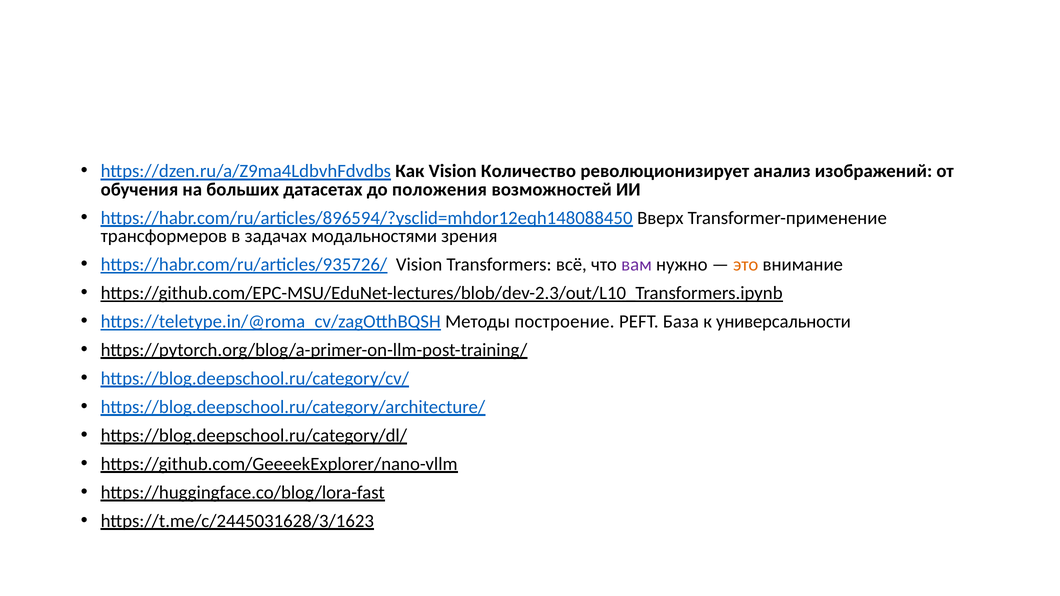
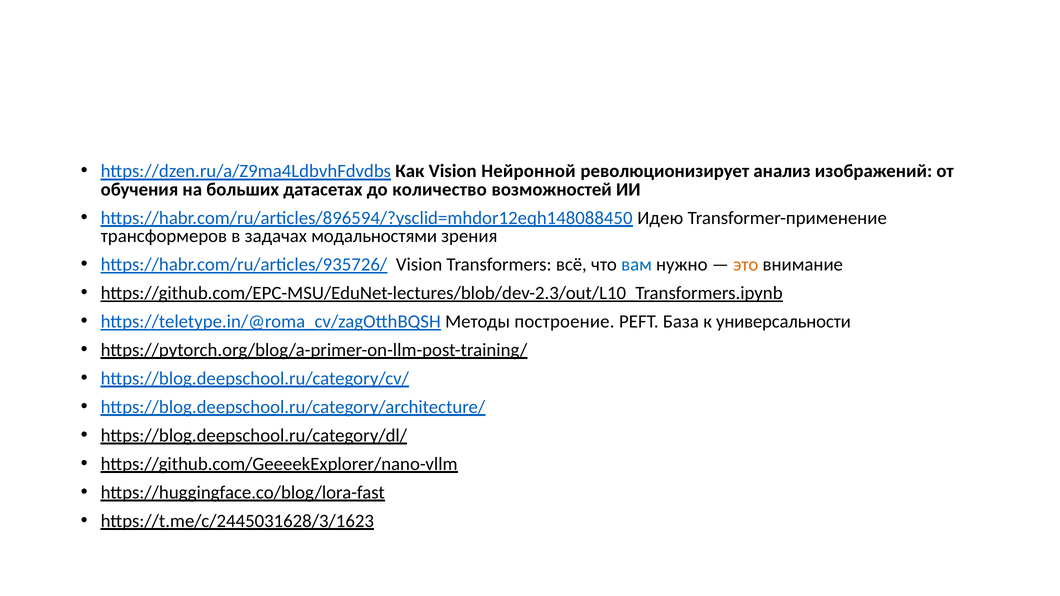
Количество: Количество -> Нейронной (528, 171)
положения: положения -> количество (440, 190)
Вверх: Вверх -> Идею (660, 218)
вам colour: purple -> blue (636, 265)
